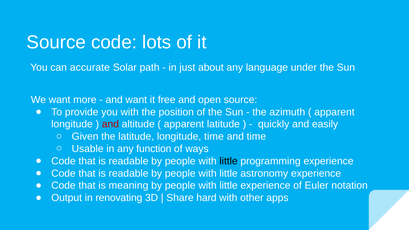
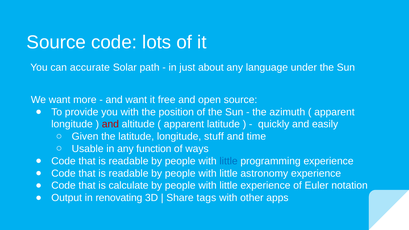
longitude time: time -> stuff (214, 137)
little colour: black -> blue (229, 161)
meaning: meaning -> calculate (129, 186)
hard: hard -> tags (206, 198)
